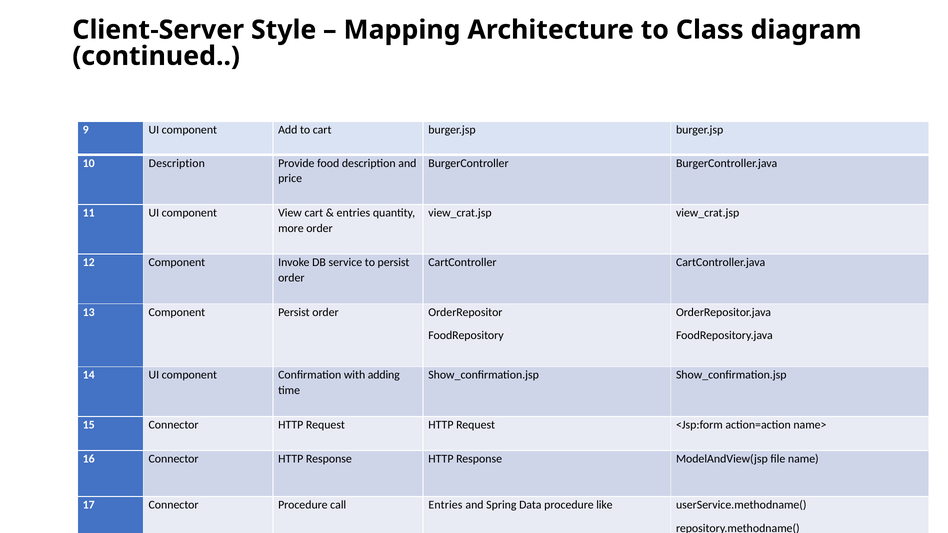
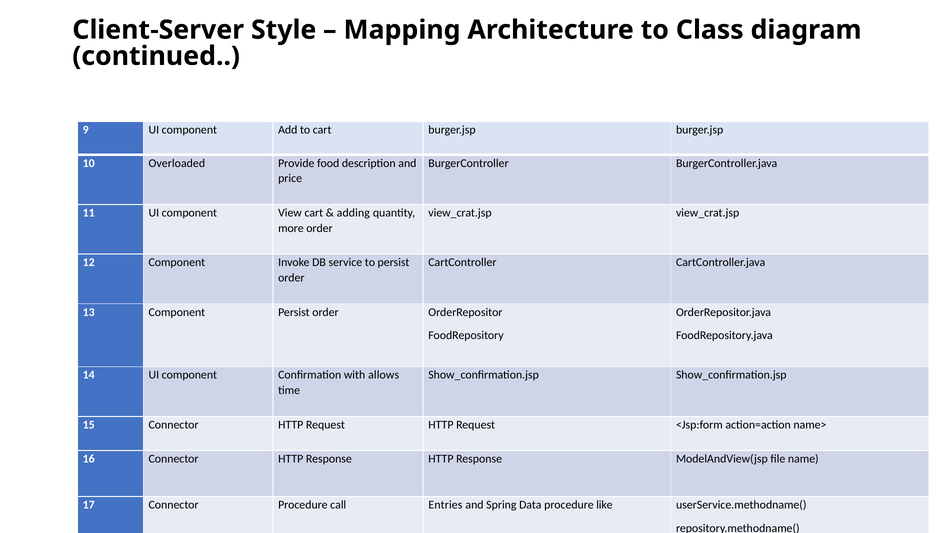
10 Description: Description -> Overloaded (177, 163)
entries: entries -> adding (353, 213)
adding: adding -> allows (384, 375)
